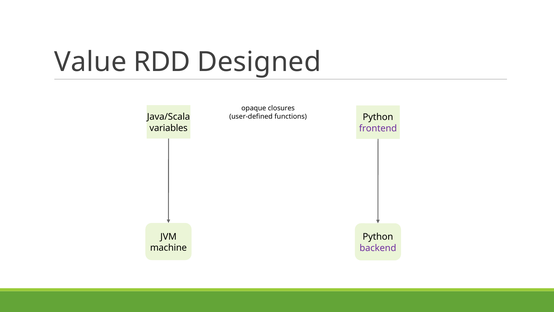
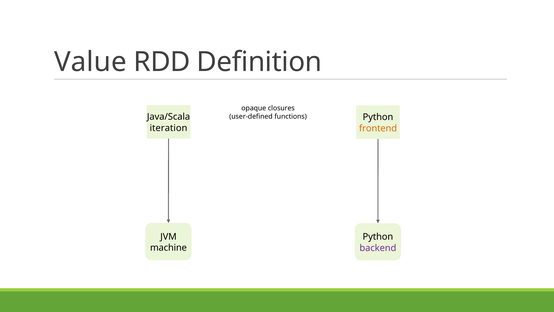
Designed: Designed -> Definition (259, 62)
variables: variables -> iteration (168, 128)
frontend colour: purple -> orange (378, 128)
